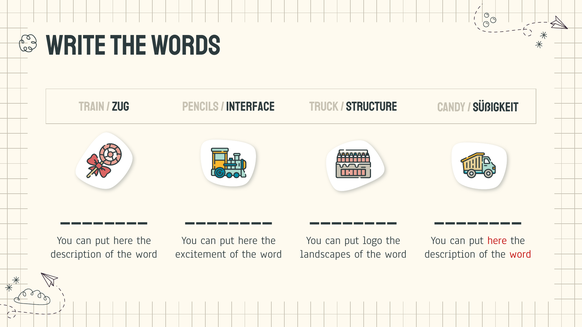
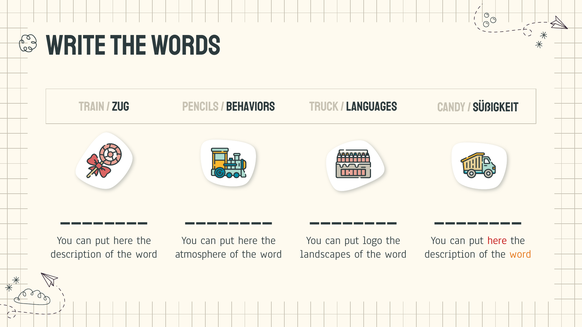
INTERFACE: INTERFACE -> BEHAVIORS (251, 107)
STRUCTURE: STRUCTURE -> LANGUAGES (372, 107)
excitement: excitement -> atmosphere (201, 254)
word colour: red -> orange (520, 254)
